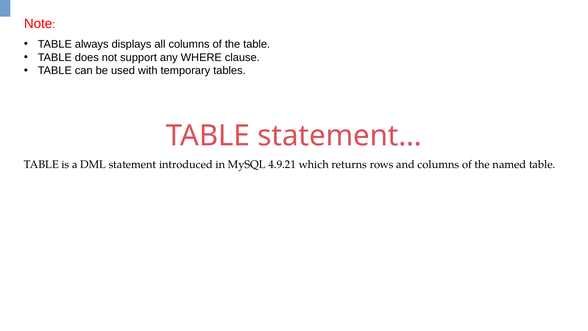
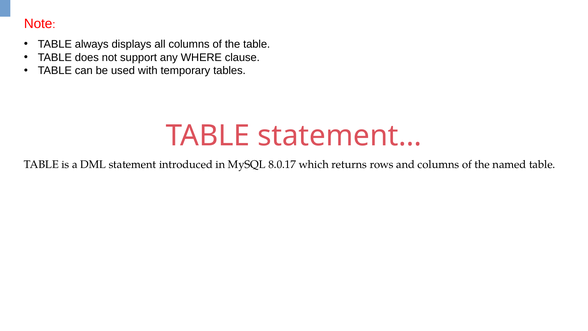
4.9.21: 4.9.21 -> 8.0.17 (282, 164)
